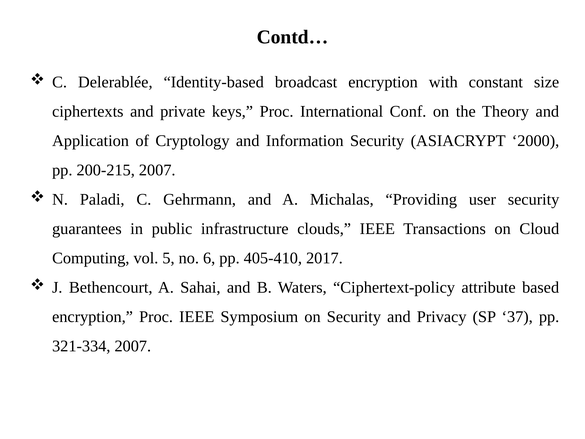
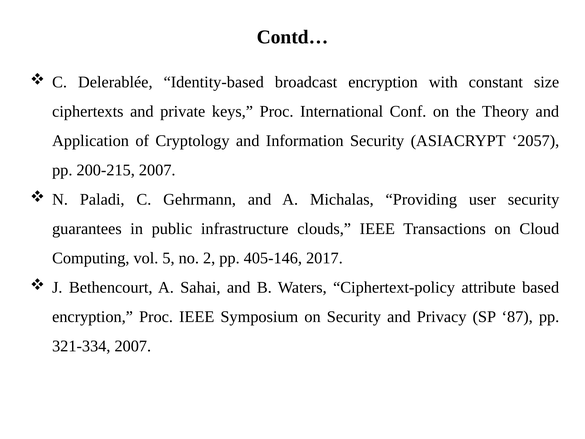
2000: 2000 -> 2057 (536, 141)
6: 6 -> 2 (209, 258)
405-410: 405-410 -> 405-146 (273, 258)
37: 37 -> 87 (517, 316)
